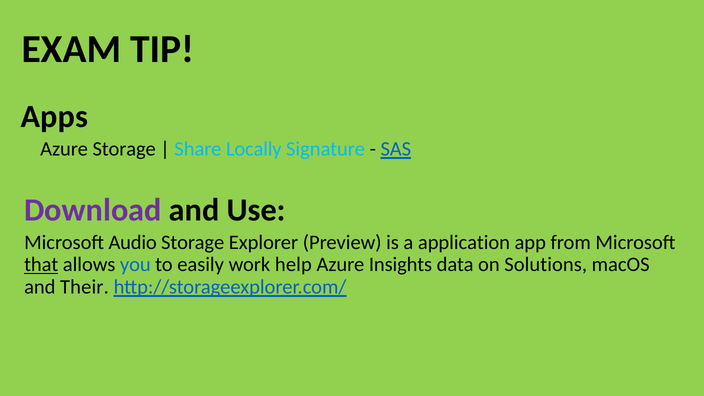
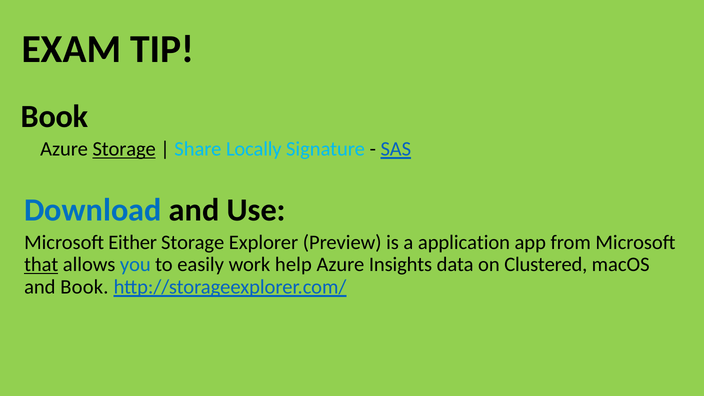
Apps: Apps -> Book (55, 116)
Storage underline: none -> present (124, 149)
Download colour: purple -> blue (93, 210)
Audio: Audio -> Either (133, 242)
Solutions: Solutions -> Clustered (546, 265)
and Their: Their -> Book (84, 287)
